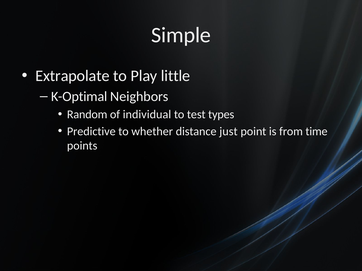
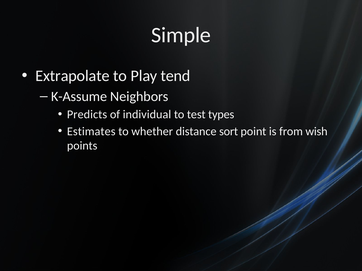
little: little -> tend (175, 76)
K-Optimal: K-Optimal -> K-Assume (79, 97)
Random: Random -> Predicts (87, 115)
Predictive: Predictive -> Estimates (91, 132)
just: just -> sort (229, 132)
time: time -> wish (316, 132)
